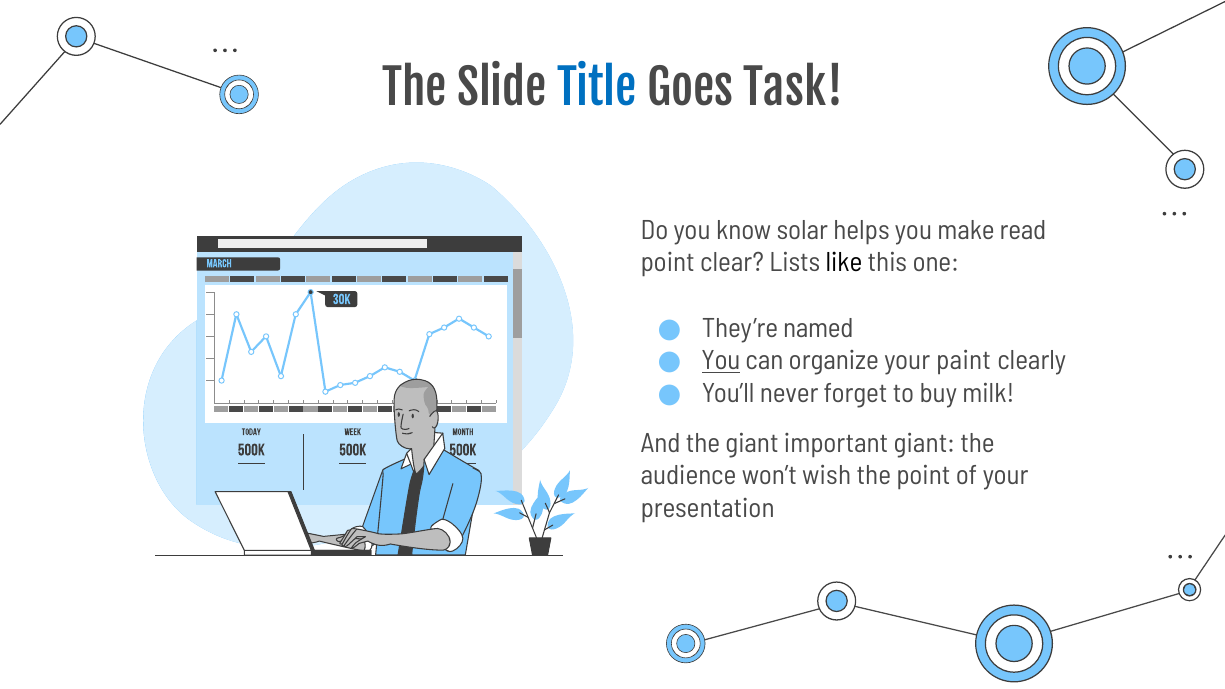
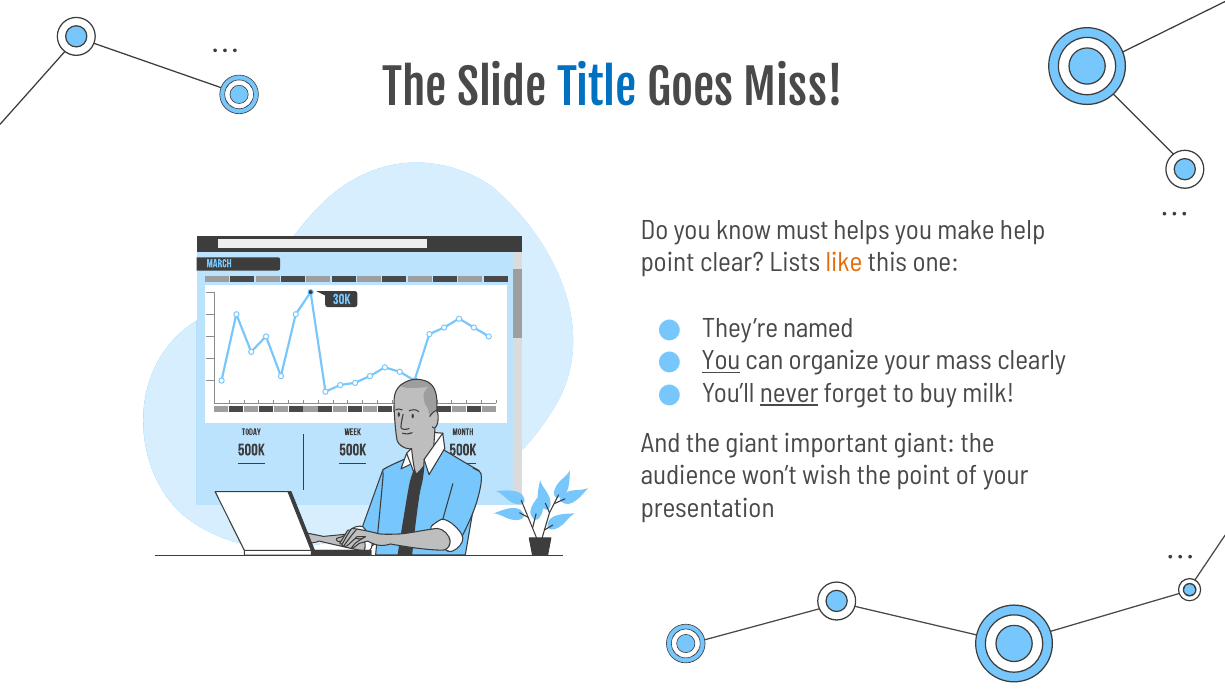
Task: Task -> Miss (793, 90)
solar: solar -> must (802, 230)
read: read -> help (1023, 230)
like colour: black -> orange (844, 263)
paint: paint -> mass (964, 361)
never underline: none -> present (789, 394)
